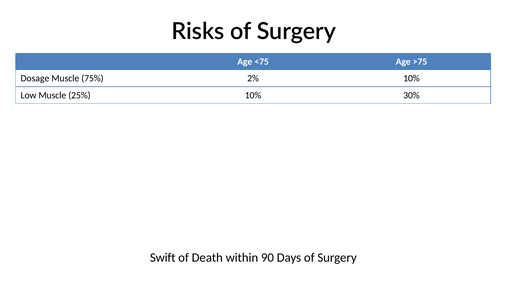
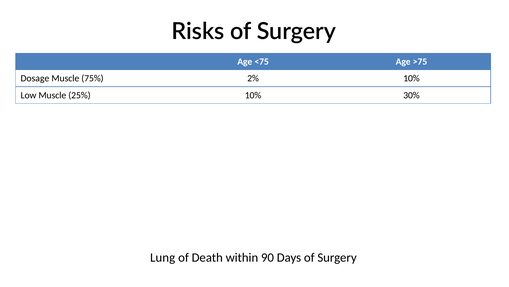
Swift: Swift -> Lung (163, 257)
